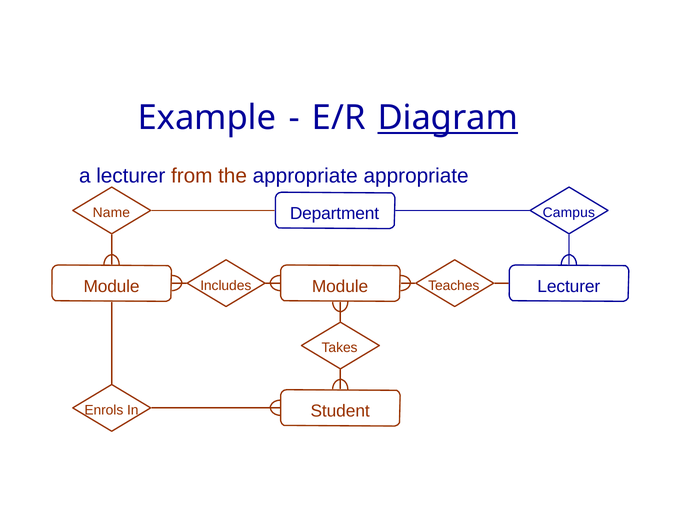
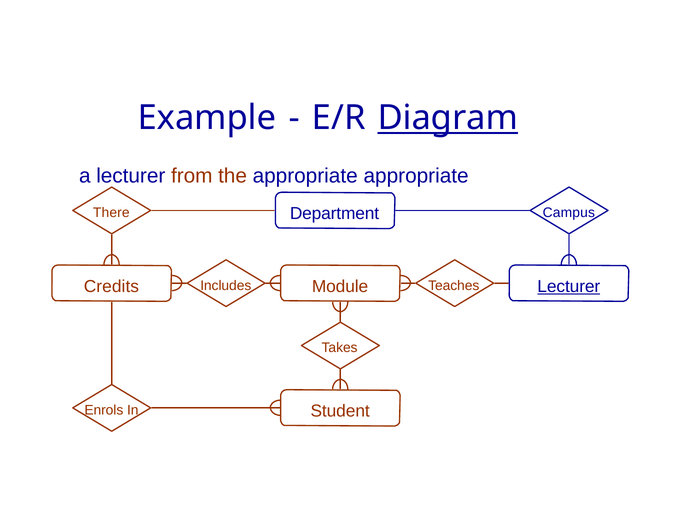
Name: Name -> There (111, 213)
Module: Module -> Credits (111, 286)
Lecturer underline: none -> present (569, 286)
